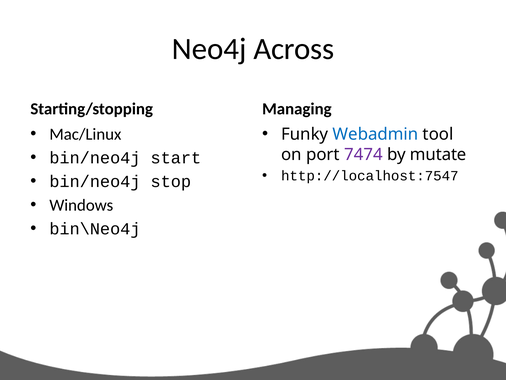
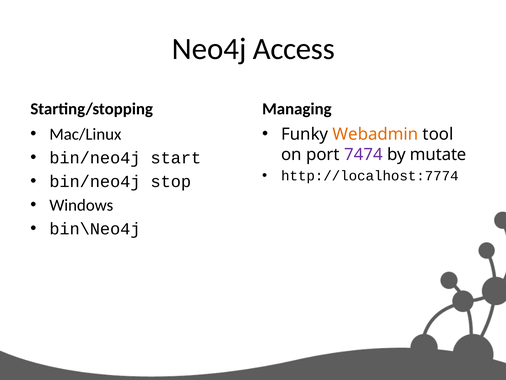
Across: Across -> Access (294, 49)
Webadmin colour: blue -> orange (375, 134)
http://localhost:7547: http://localhost:7547 -> http://localhost:7774 (370, 176)
